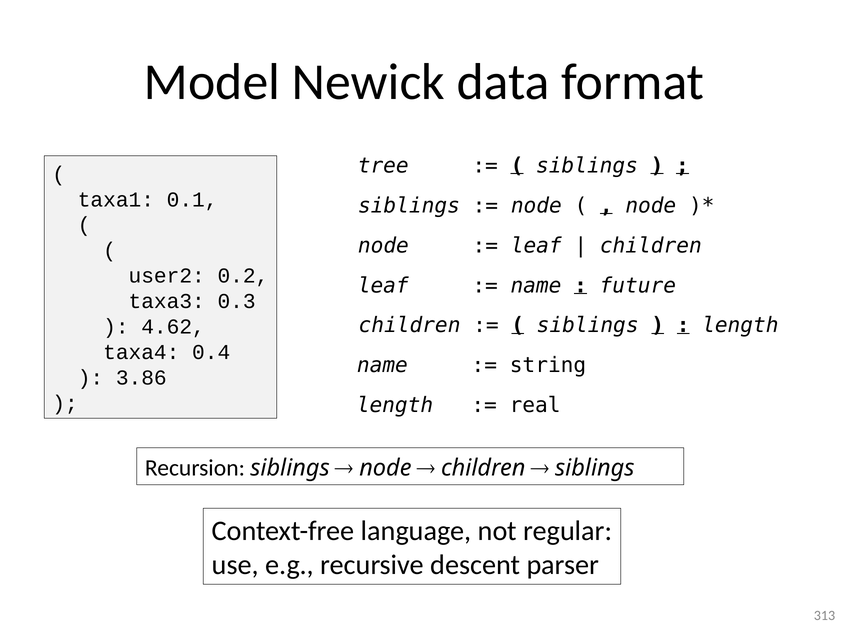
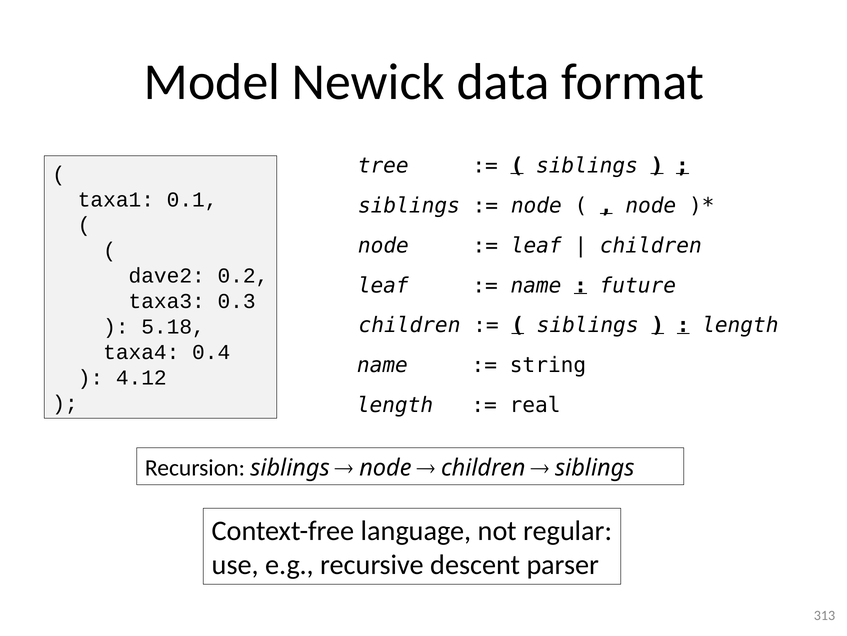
user2: user2 -> dave2 (167, 276)
4.62: 4.62 -> 5.18 (173, 326)
3.86: 3.86 -> 4.12 (141, 377)
